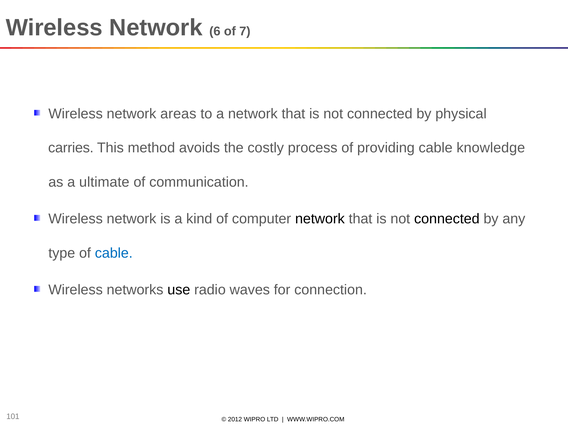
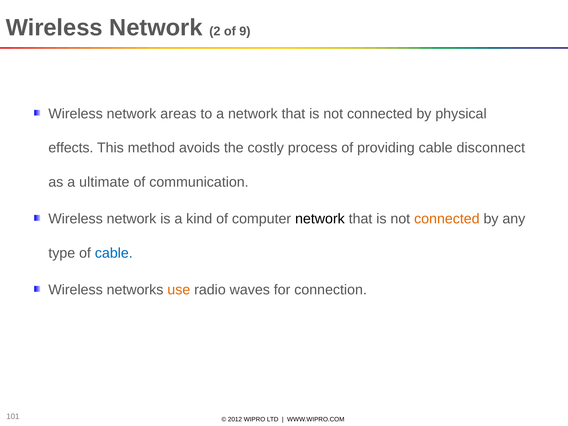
6: 6 -> 2 (215, 31)
7: 7 -> 9 (245, 31)
carries: carries -> effects (71, 148)
knowledge: knowledge -> disconnect (491, 148)
connected colour: black -> orange (447, 219)
use colour: black -> orange (179, 290)
